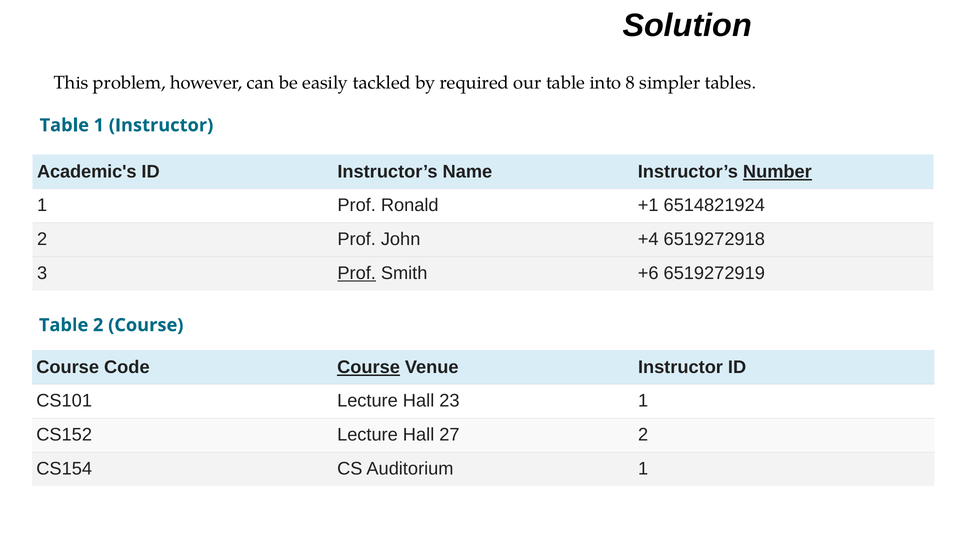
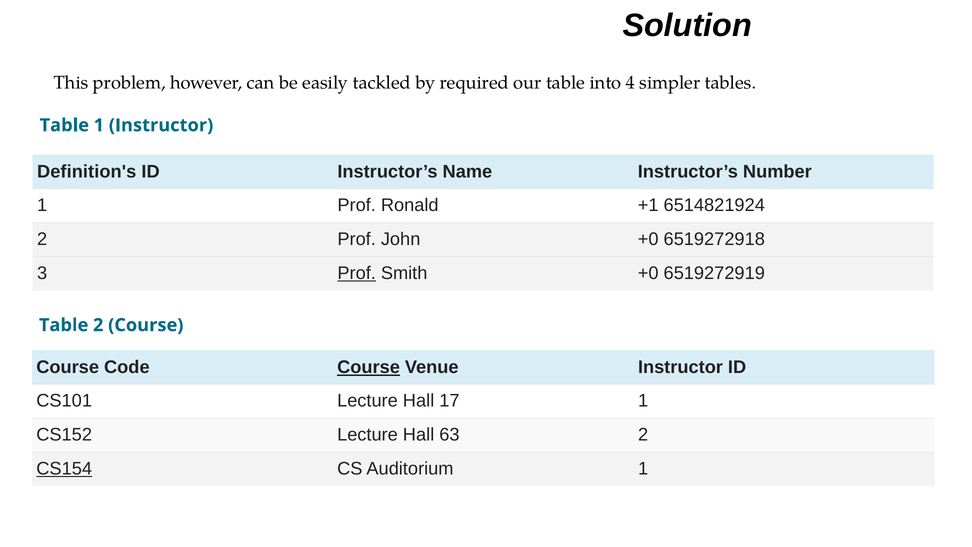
8: 8 -> 4 (630, 83)
Academic's: Academic's -> Definition's (87, 172)
Number underline: present -> none (777, 172)
John +4: +4 -> +0 (648, 239)
Smith +6: +6 -> +0 (648, 273)
23: 23 -> 17 (449, 400)
27: 27 -> 63 (449, 435)
CS154 underline: none -> present (64, 469)
